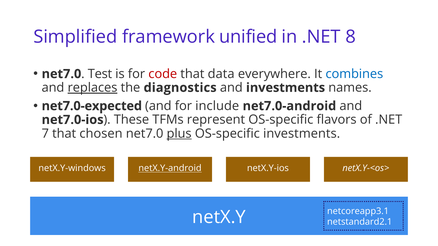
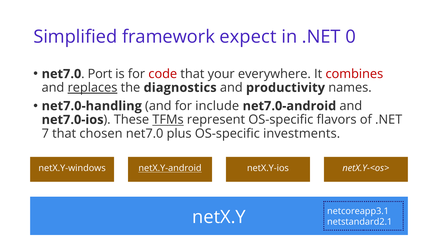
unified: unified -> expect (248, 37)
8: 8 -> 0 (351, 37)
Test: Test -> Port (100, 74)
data: data -> your (221, 74)
combines colour: blue -> red (354, 74)
and investments: investments -> productivity (285, 88)
net7.0-expected: net7.0-expected -> net7.0-handling (92, 106)
TFMs underline: none -> present (168, 120)
plus underline: present -> none (179, 134)
